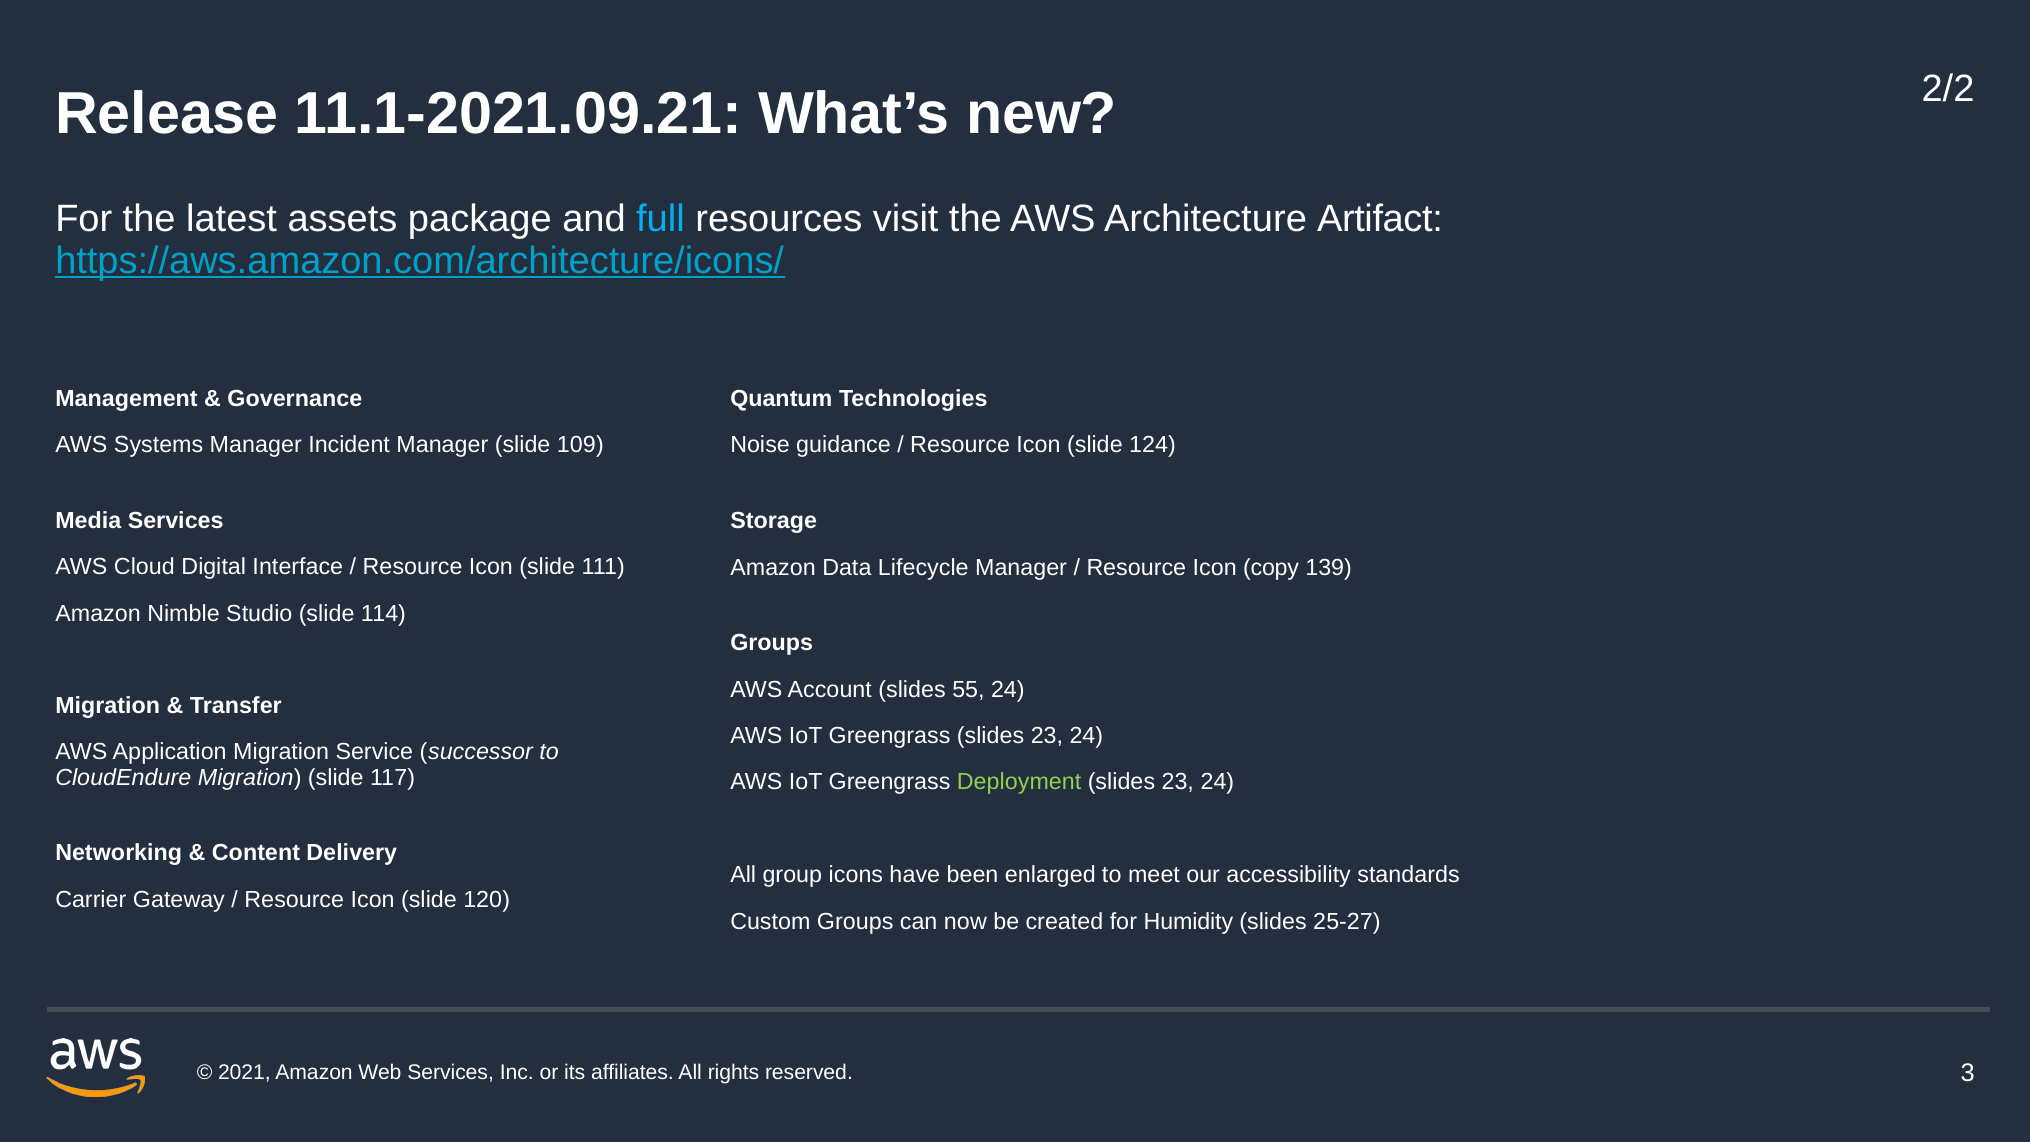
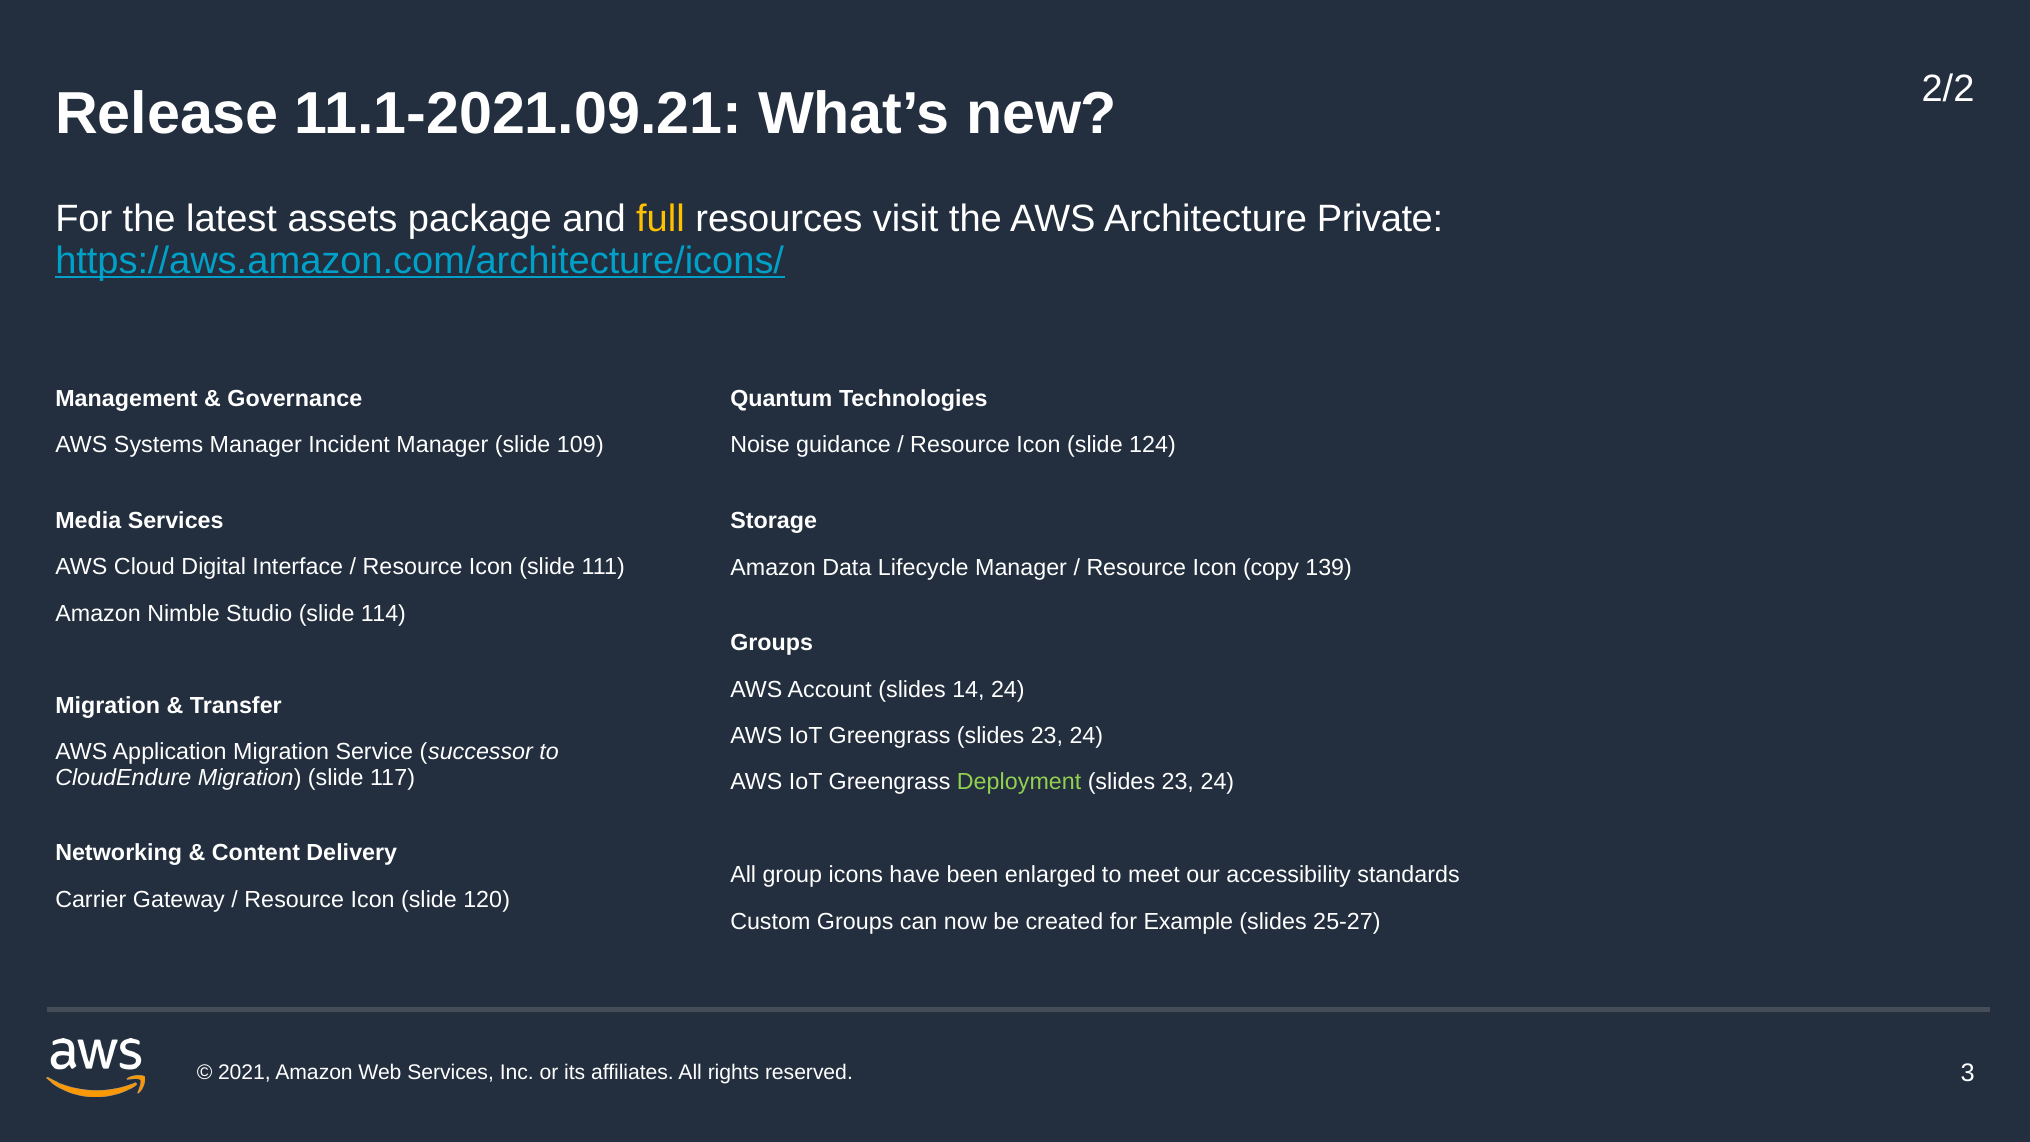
full colour: light blue -> yellow (660, 219)
Artifact: Artifact -> Private (1380, 219)
55: 55 -> 14 (968, 690)
Humidity: Humidity -> Example (1188, 921)
